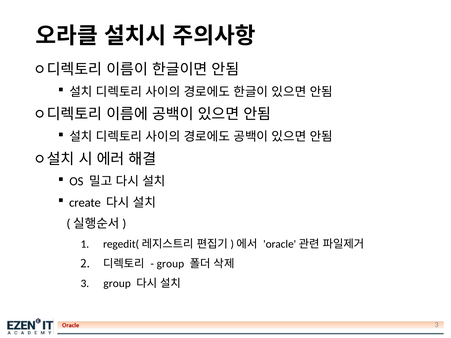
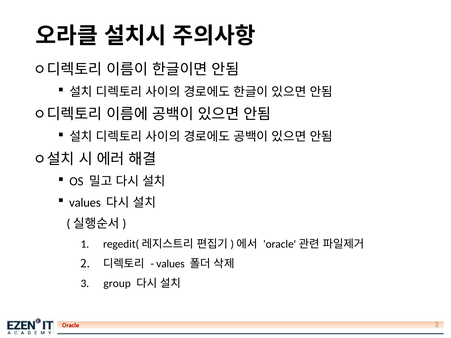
create: create -> values (85, 203)
group: group -> values (171, 264)
